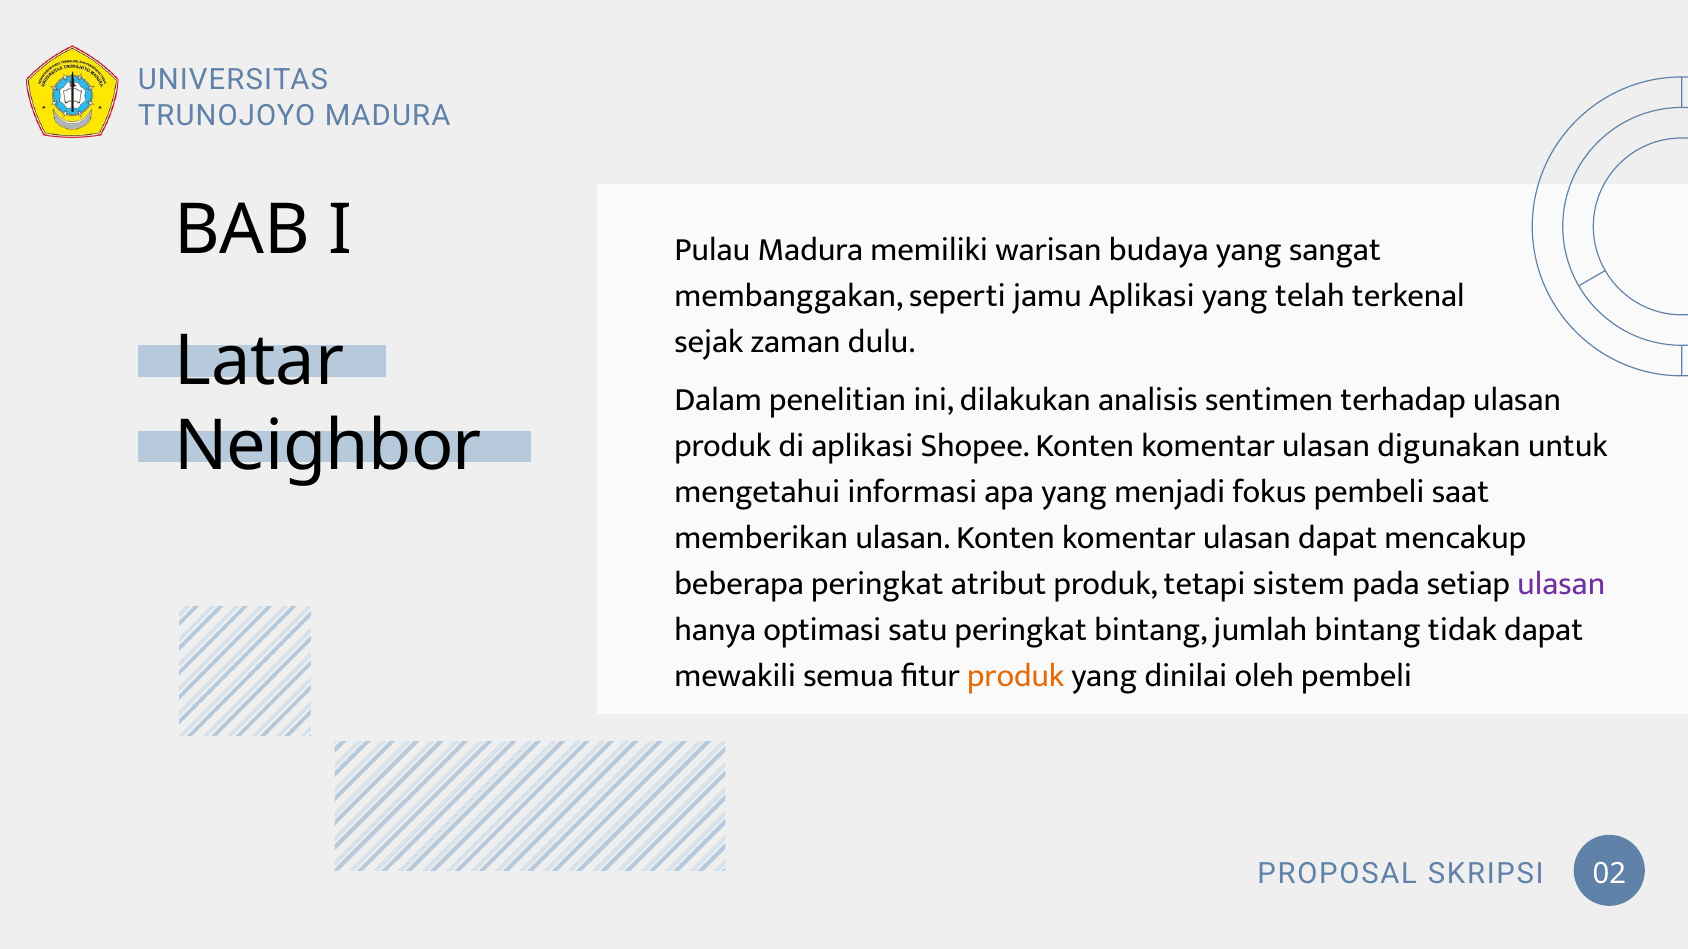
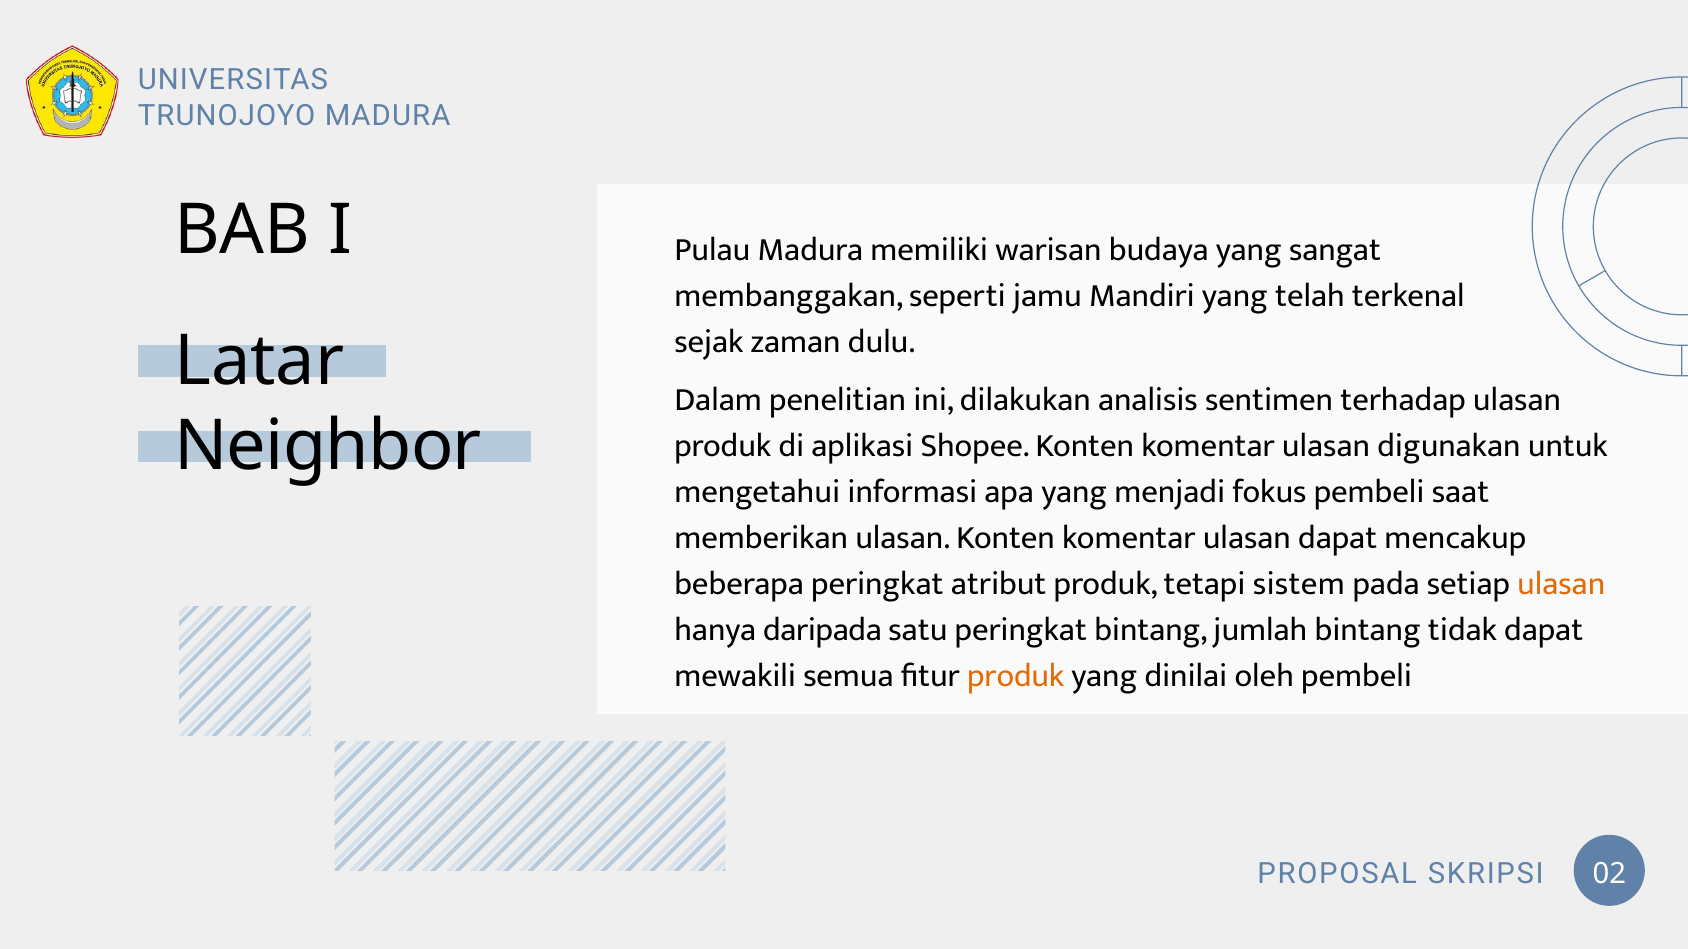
jamu Aplikasi: Aplikasi -> Mandiri (1142, 296)
ulasan colour: purple -> orange (1561, 584)
optimasi: optimasi -> daripada (822, 630)
